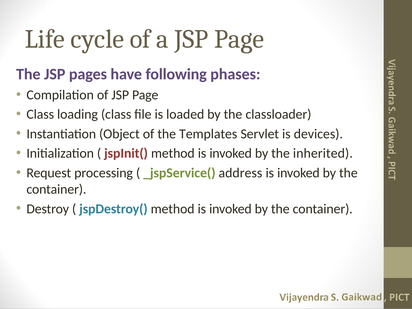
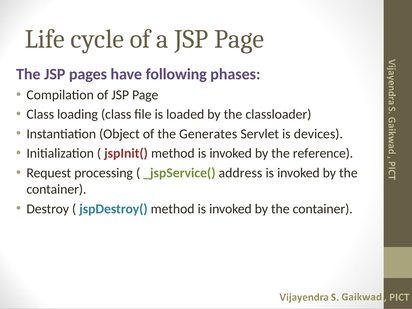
Templates: Templates -> Generates (208, 134)
inherited: inherited -> reference (323, 153)
